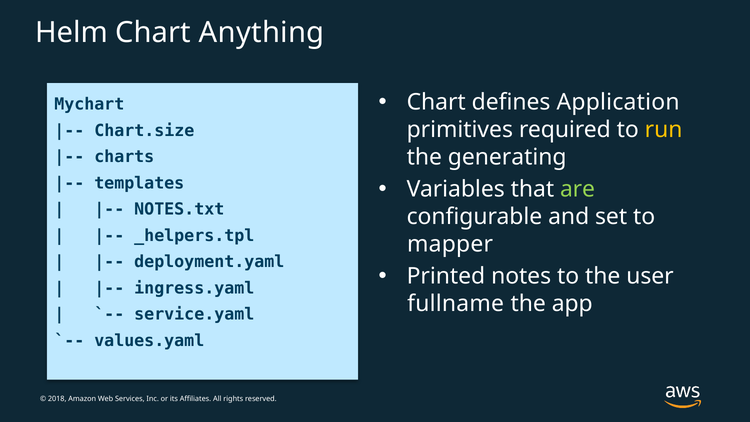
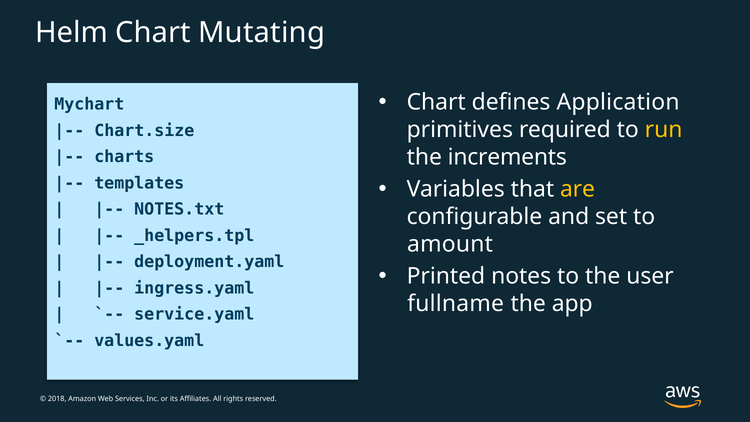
Anything: Anything -> Mutating (262, 33)
generating: generating -> increments (507, 157)
are colour: light green -> yellow (577, 189)
mapper: mapper -> amount (450, 244)
